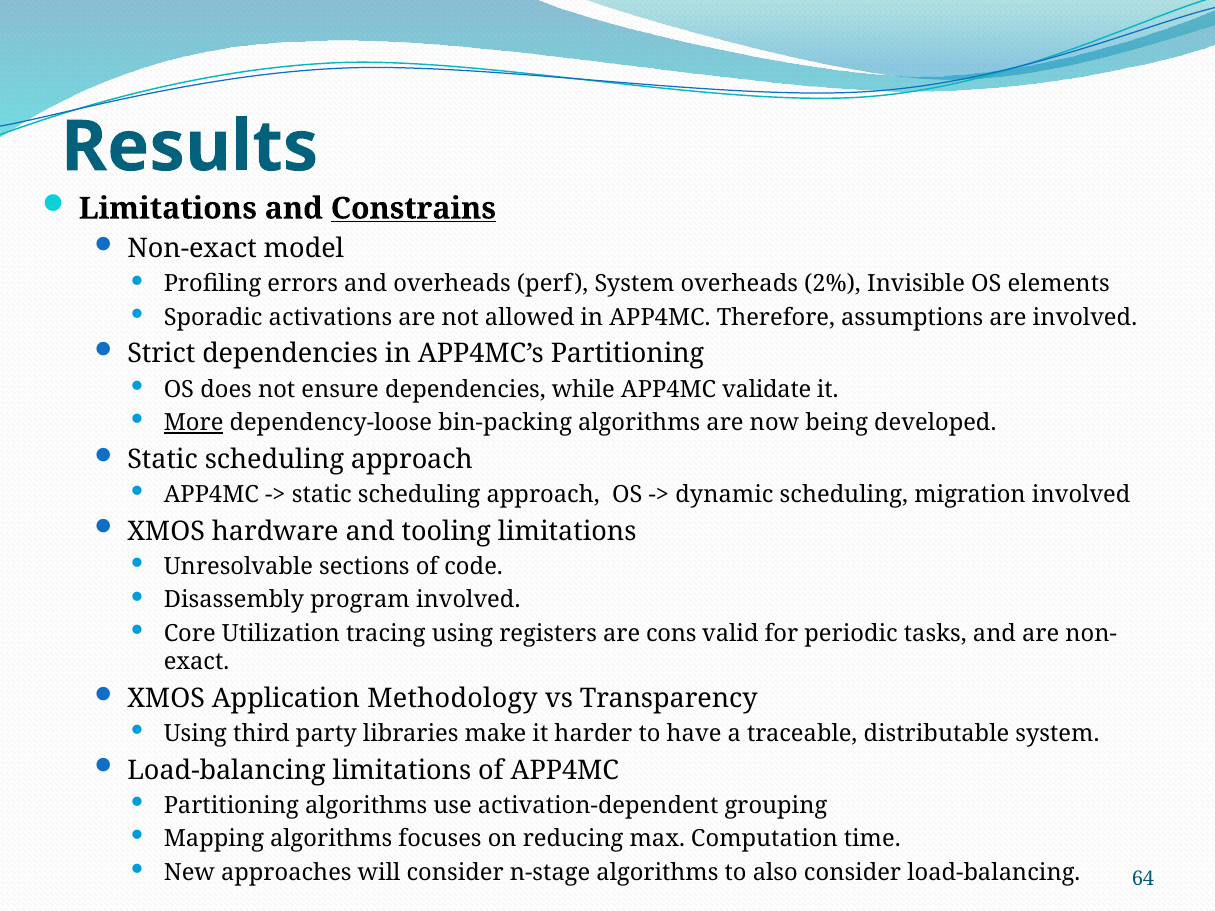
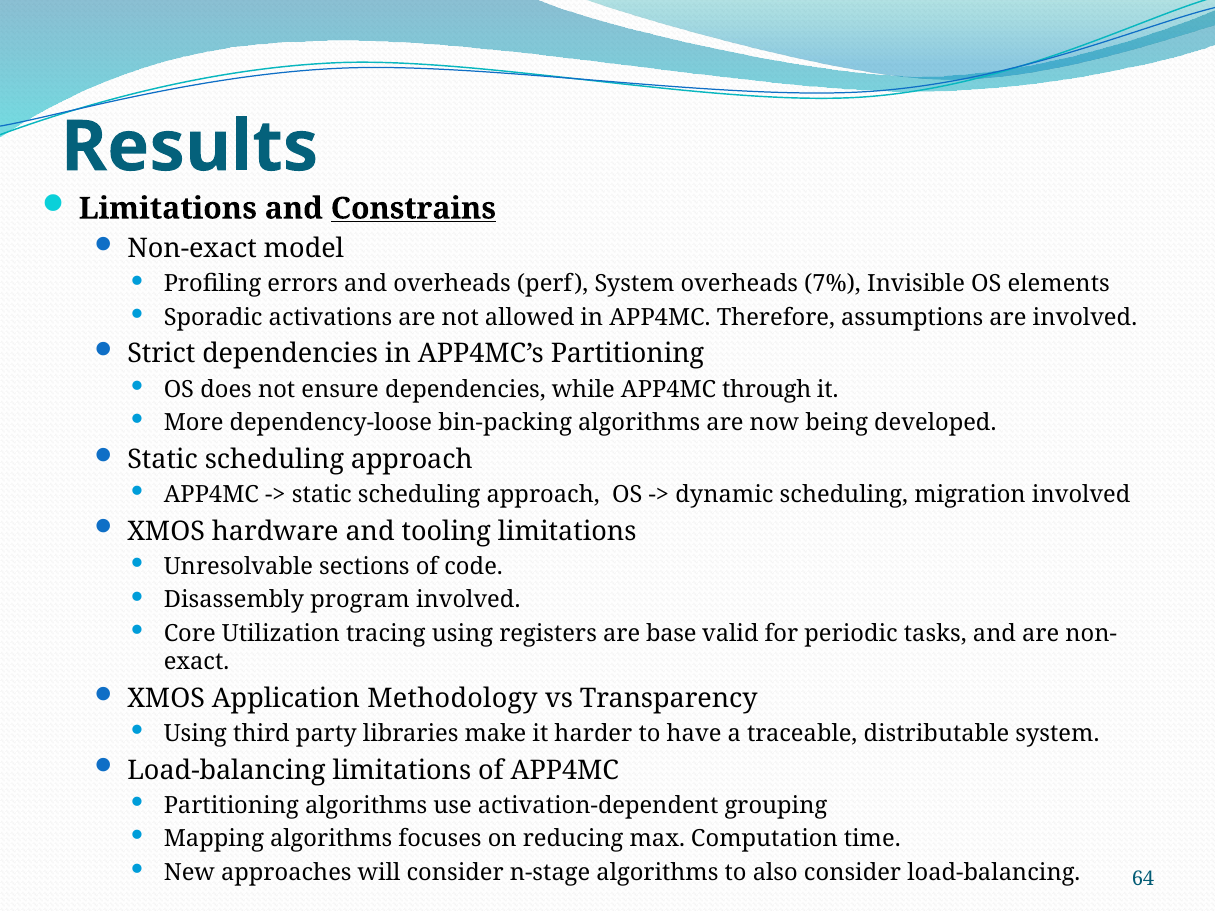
2%: 2% -> 7% (833, 284)
validate: validate -> through (767, 389)
More underline: present -> none (194, 423)
cons: cons -> base (671, 633)
